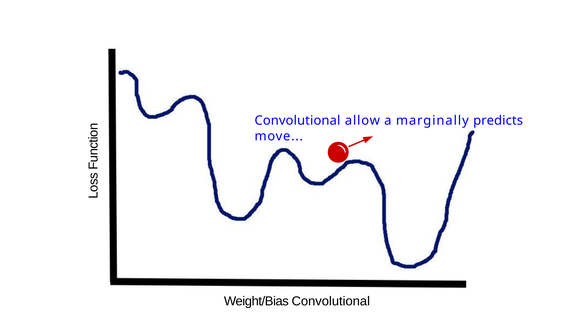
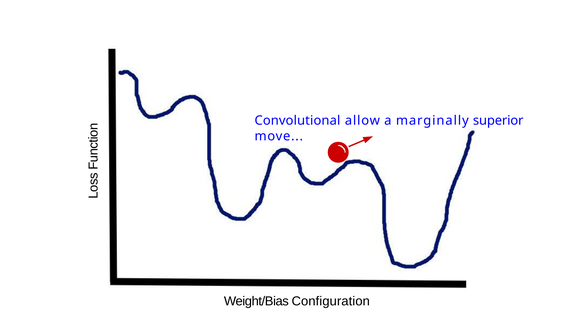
predicts: predicts -> superior (498, 121)
Weight/Bias Convolutional: Convolutional -> Configuration (331, 301)
